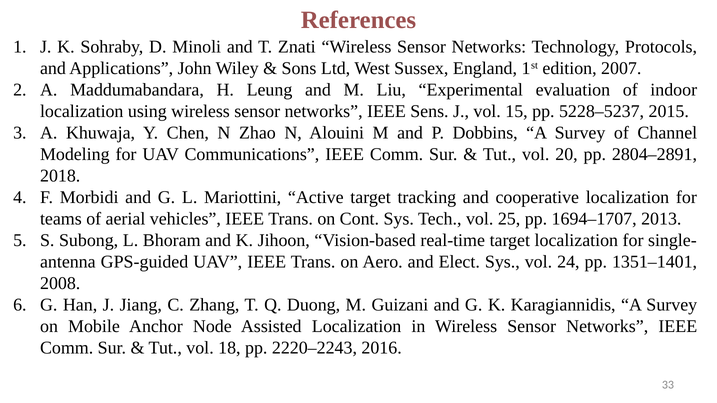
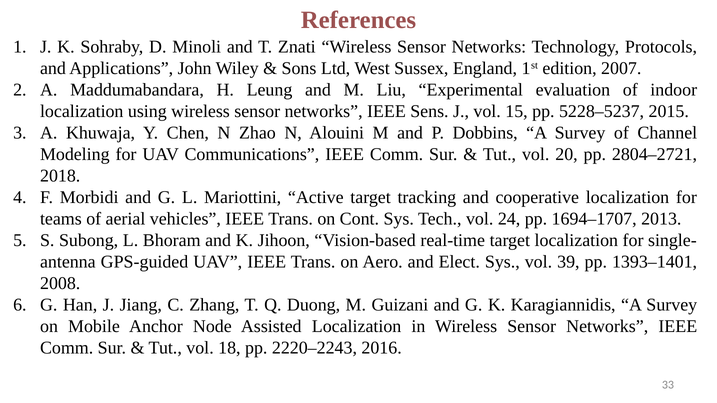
2804–2891: 2804–2891 -> 2804–2721 (654, 155)
25: 25 -> 24 (509, 219)
24: 24 -> 39 (568, 262)
1351–1401: 1351–1401 -> 1393–1401 (655, 262)
